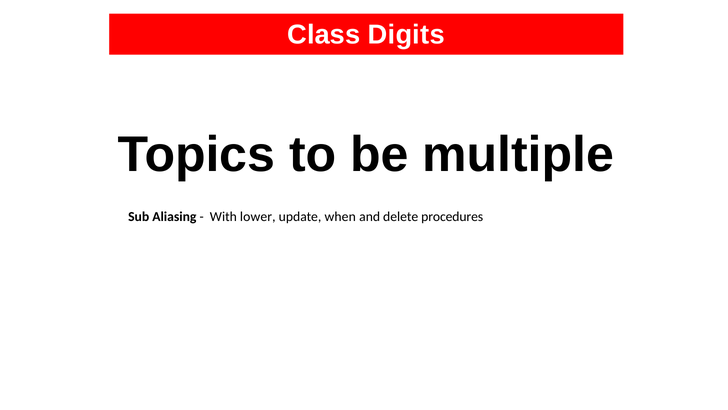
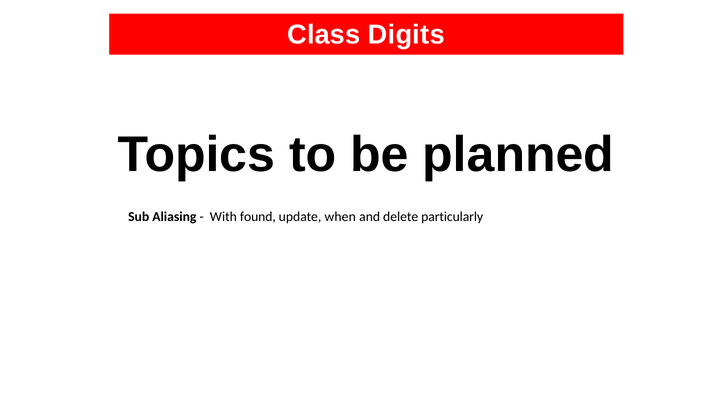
multiple: multiple -> planned (518, 155)
lower: lower -> found (258, 217)
procedures: procedures -> particularly (452, 217)
